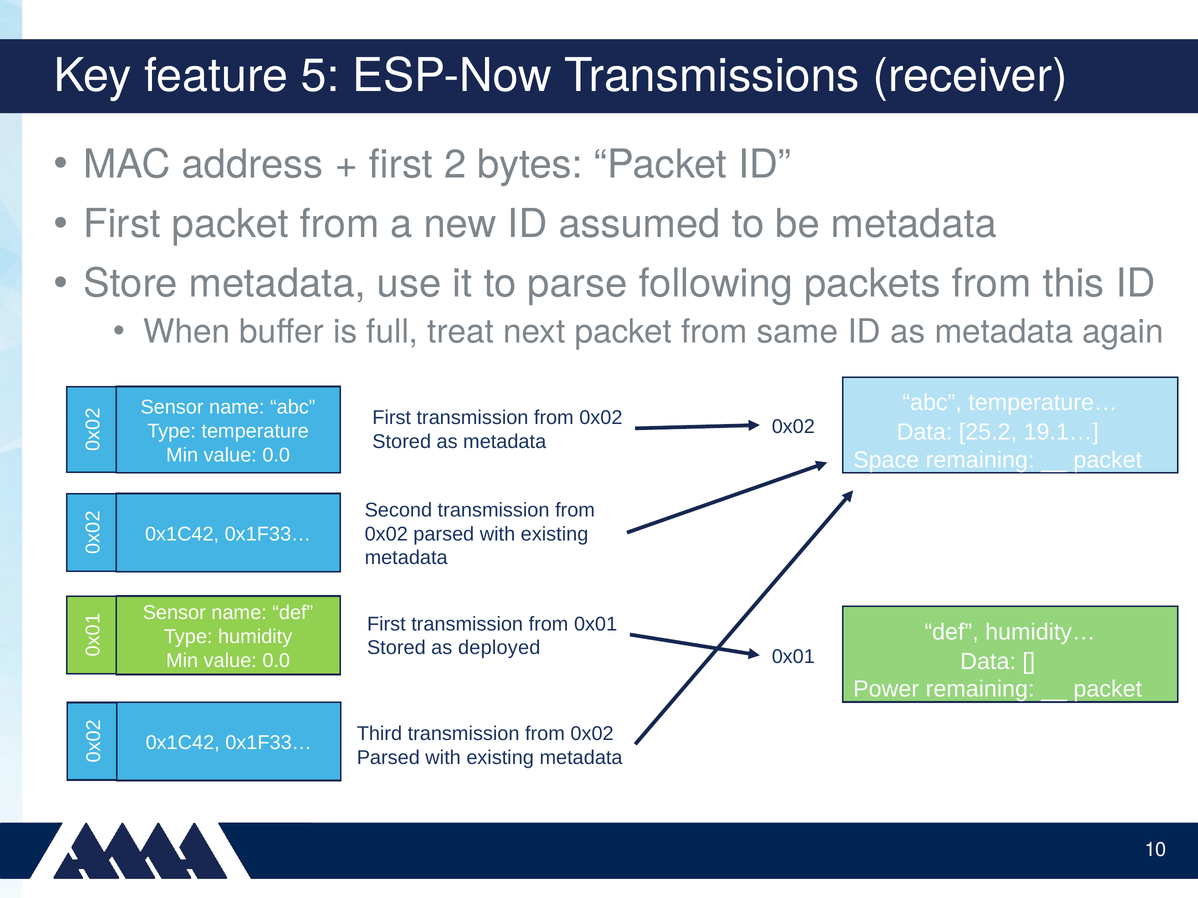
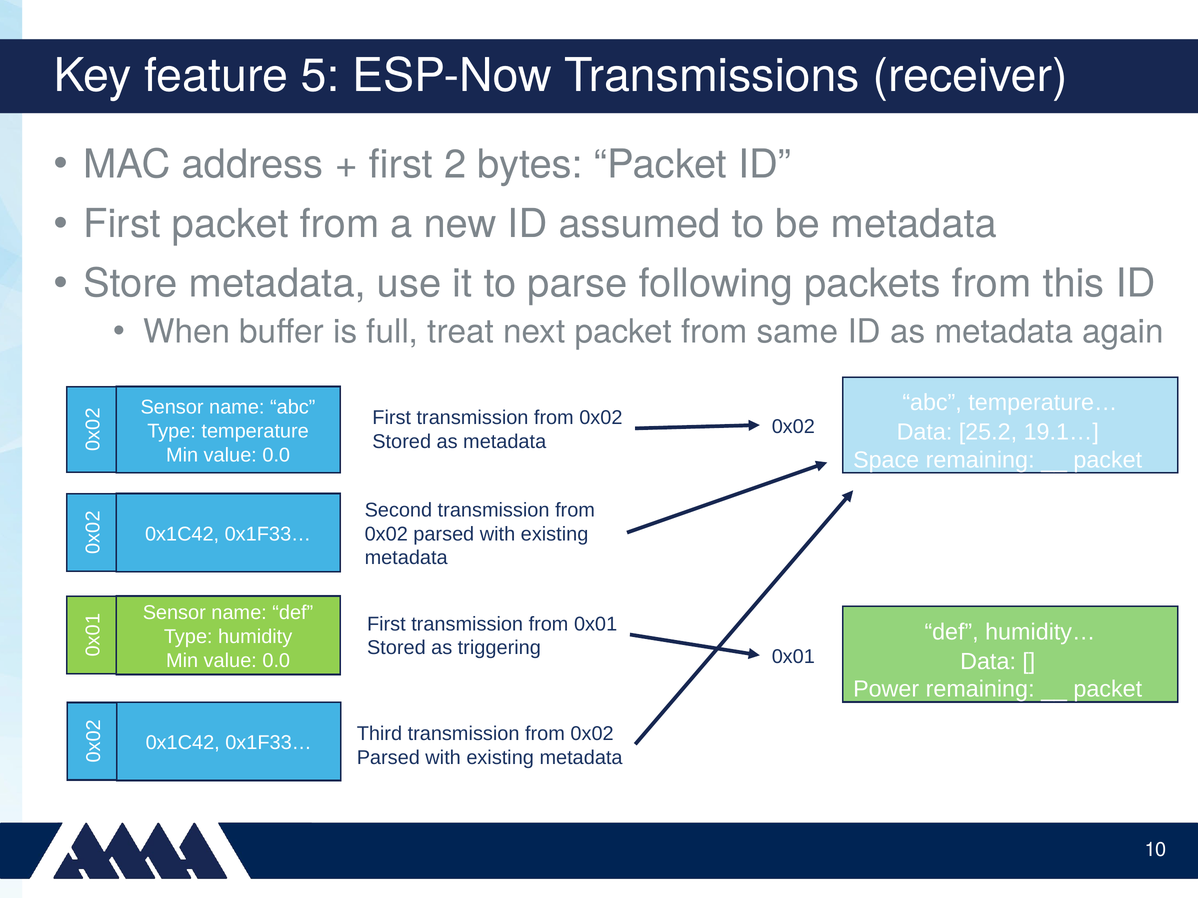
deployed: deployed -> triggering (499, 648)
